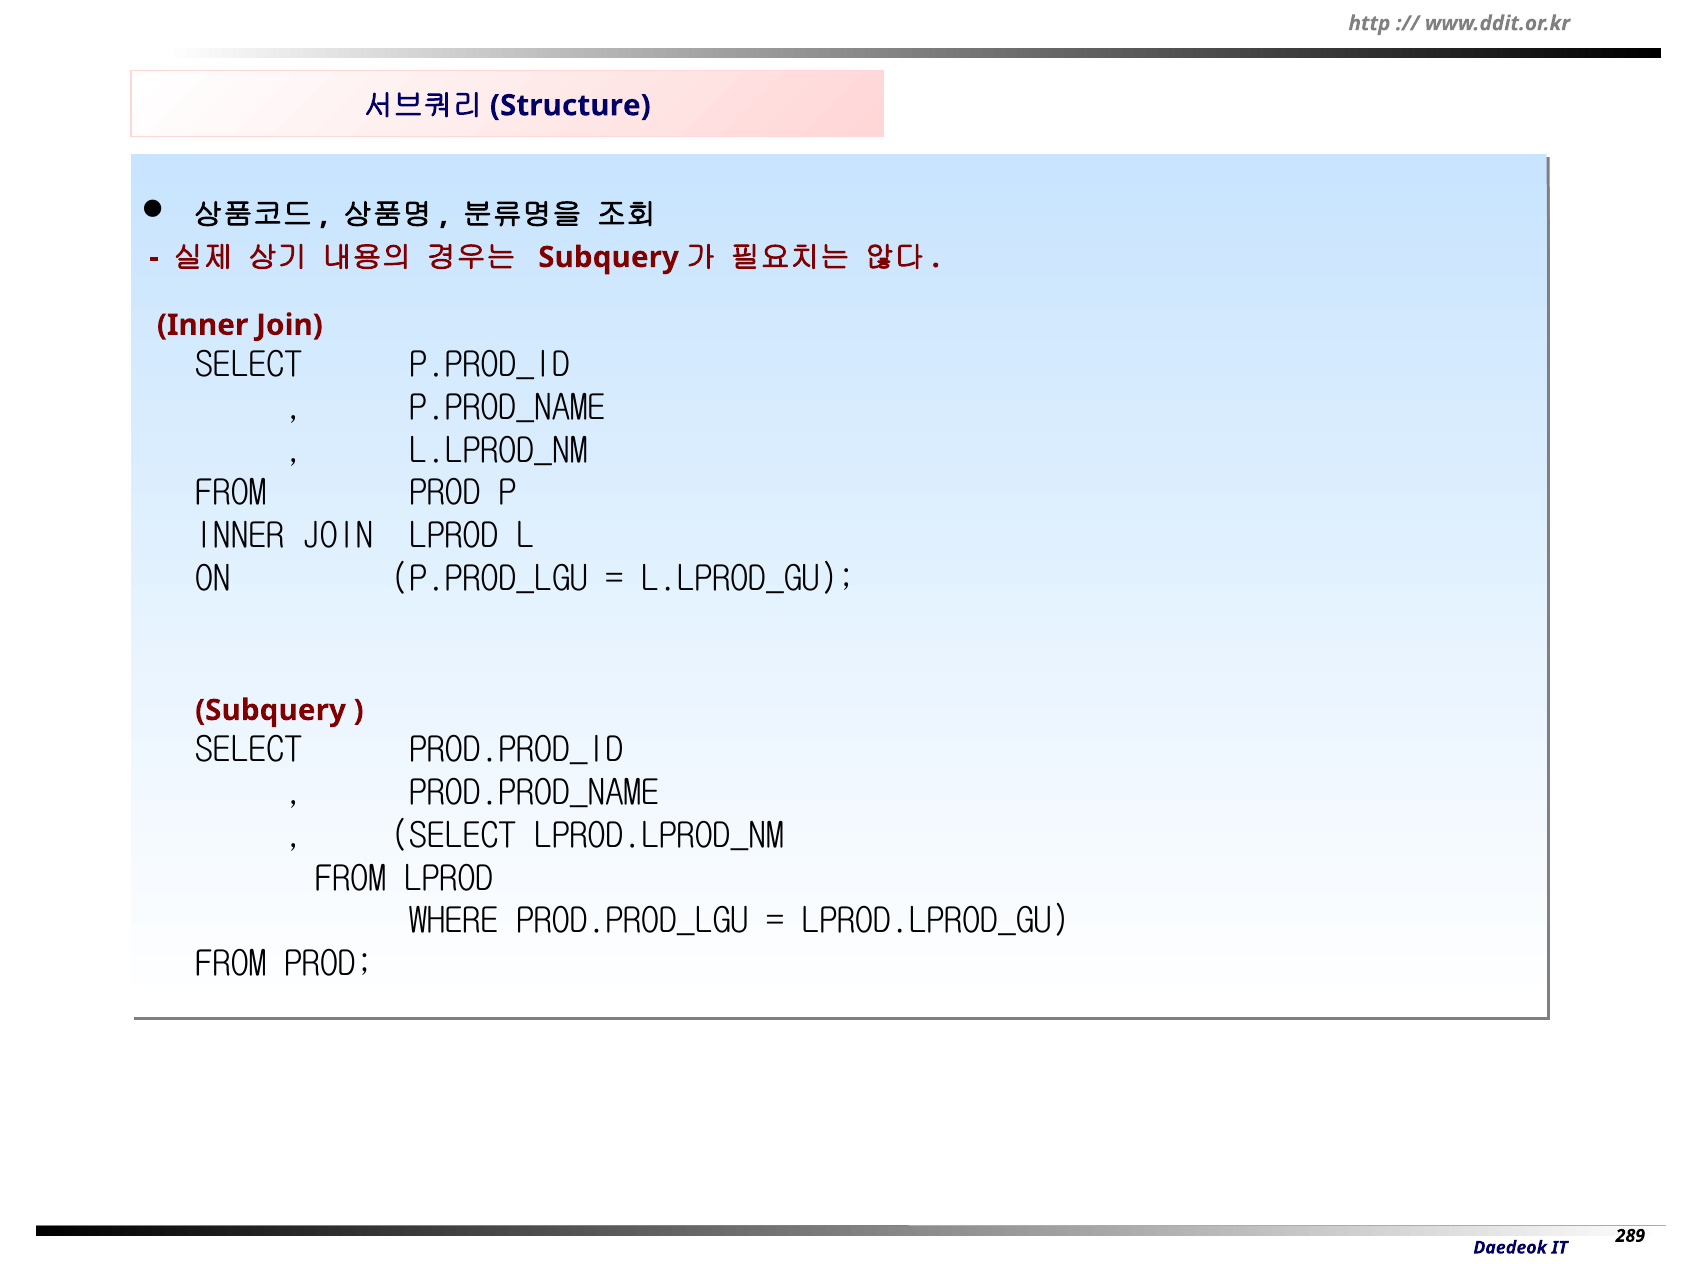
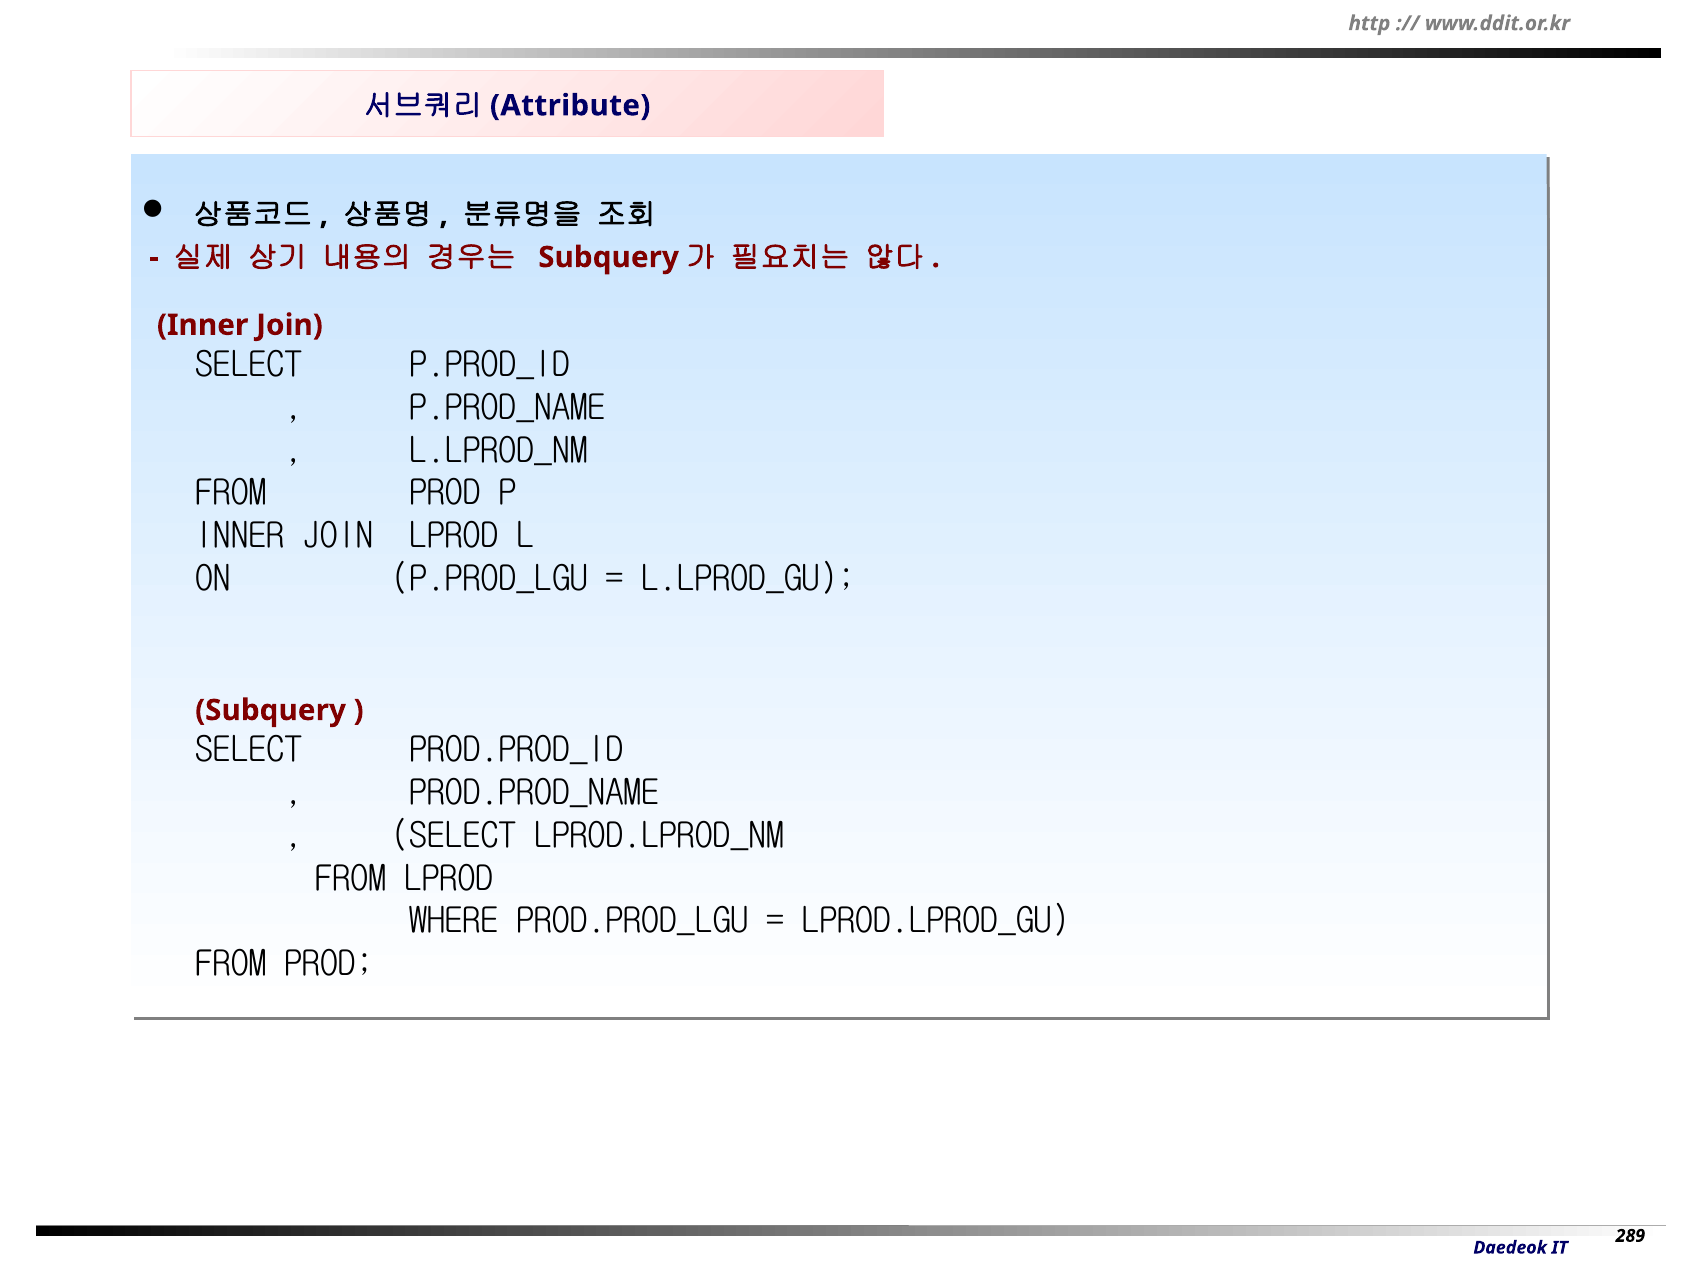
Structure: Structure -> Attribute (570, 106)
